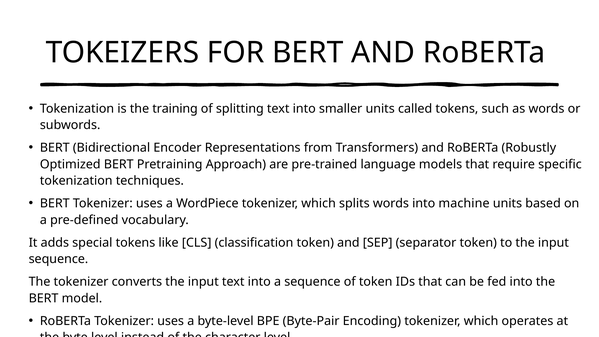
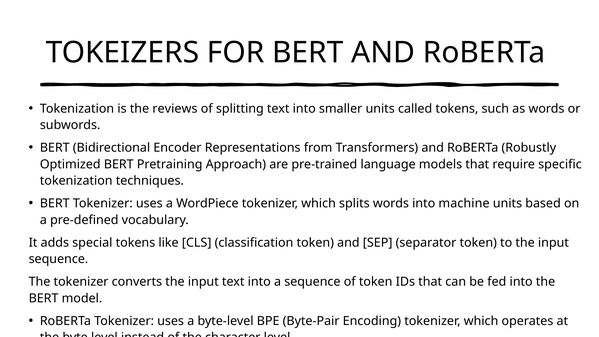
training: training -> reviews (175, 109)
